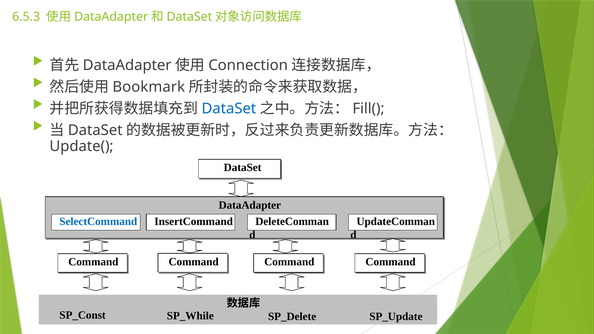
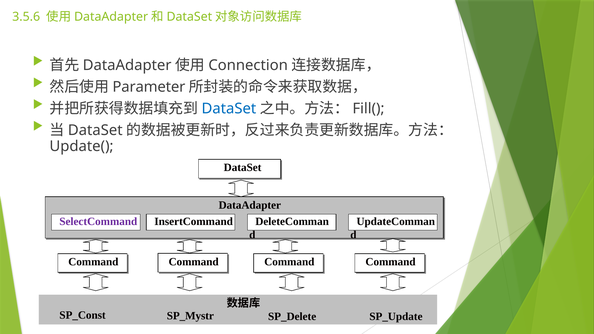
6.5.3: 6.5.3 -> 3.5.6 (26, 17)
Bookmark: Bookmark -> Parameter (149, 87)
SelectCommand colour: blue -> purple (98, 222)
SP_While: SP_While -> SP_Mystr (190, 316)
